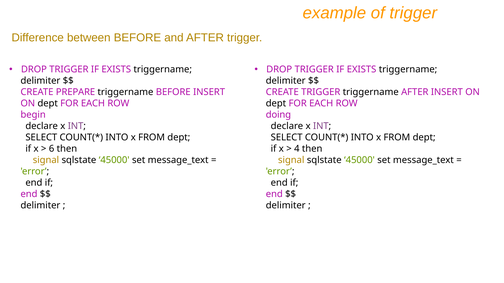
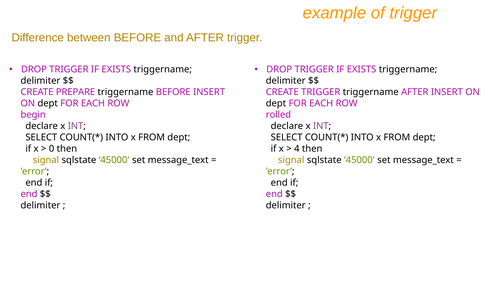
doing: doing -> rolled (278, 115)
6: 6 -> 0 (52, 149)
